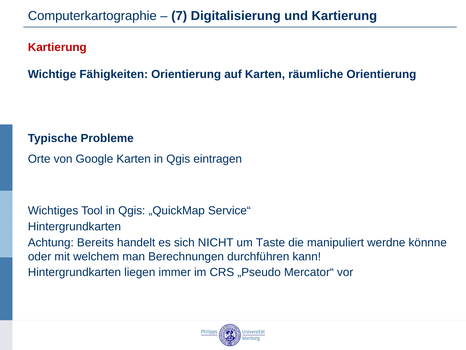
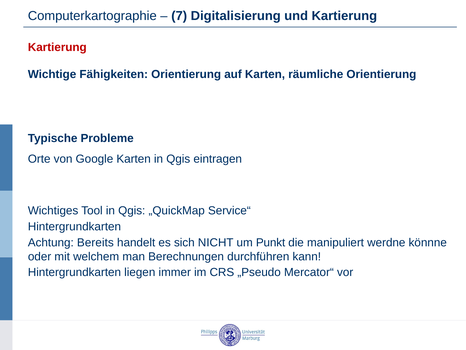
Taste: Taste -> Punkt (271, 242)
